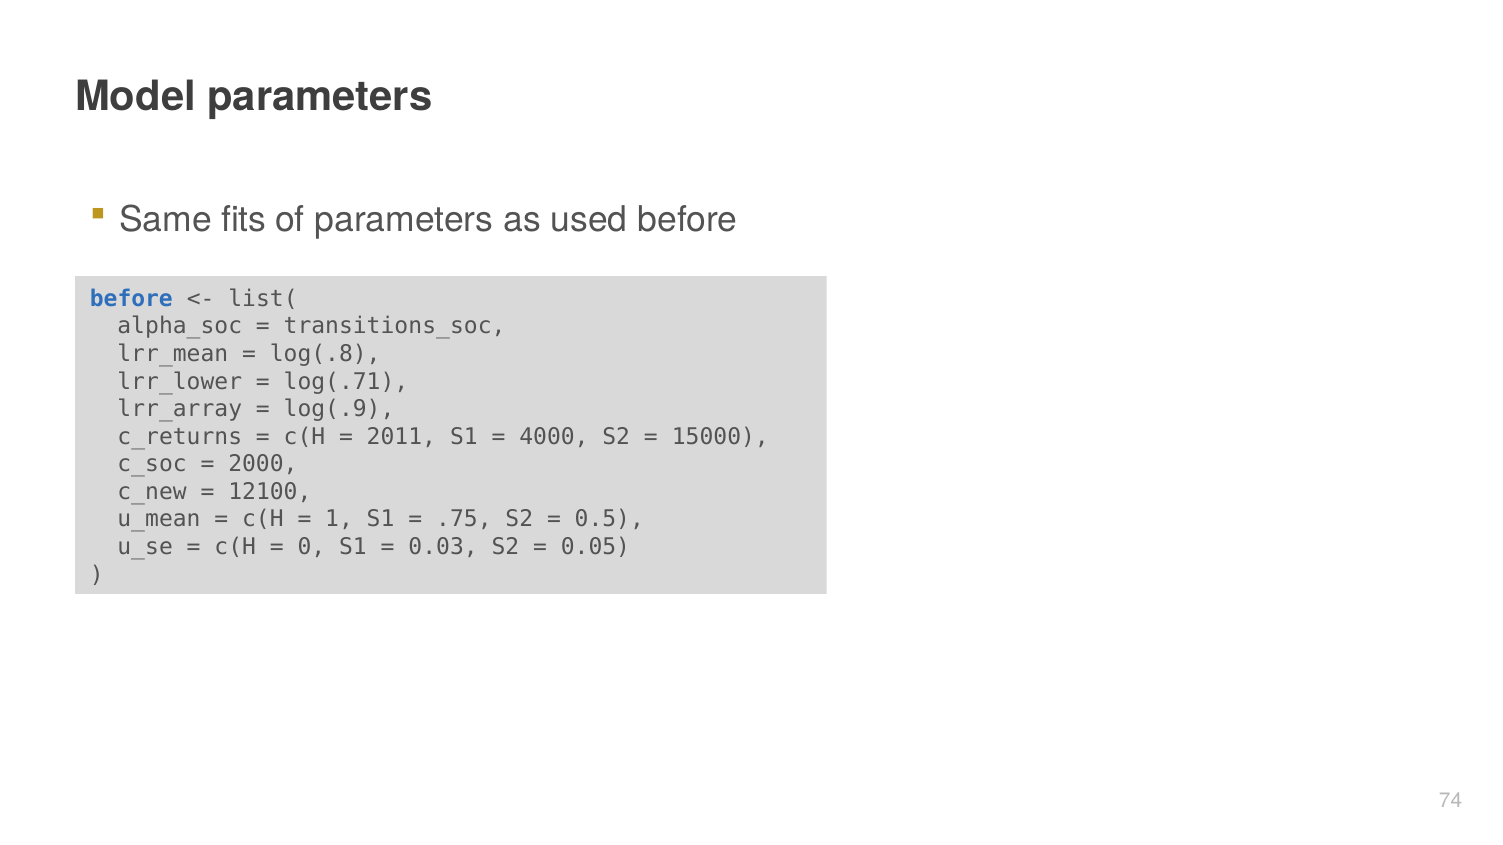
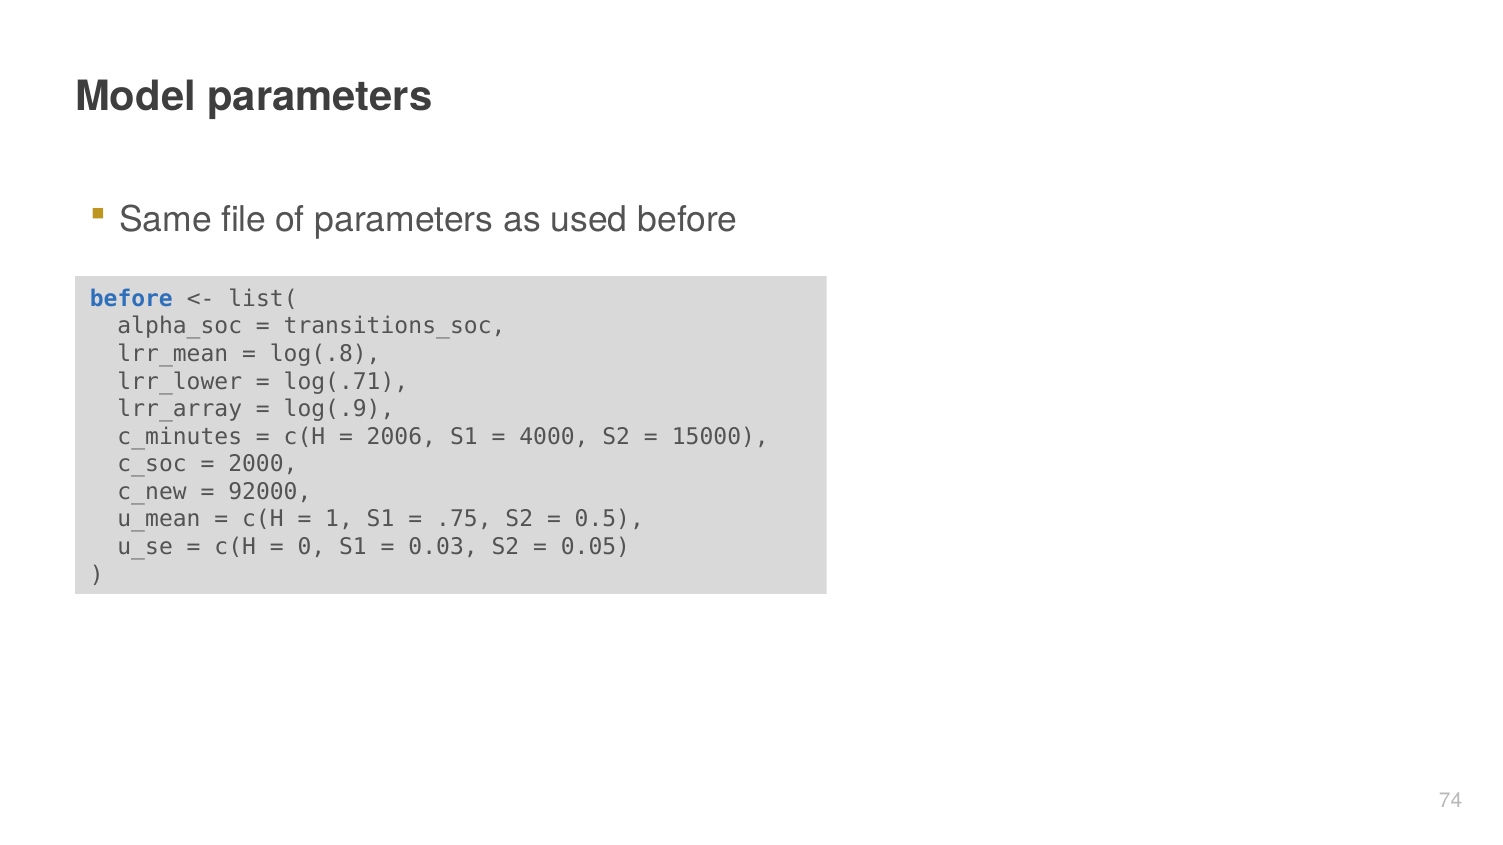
fits: fits -> file (244, 220)
c_returns: c_returns -> c_minutes (180, 437)
2011: 2011 -> 2006 (401, 437)
12100: 12100 -> 92000 (270, 492)
